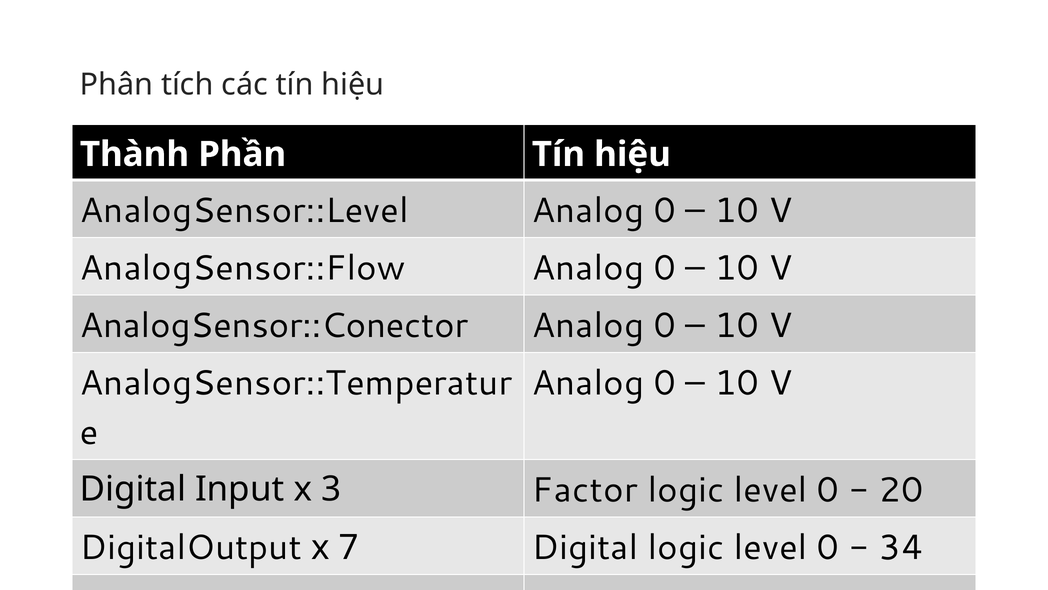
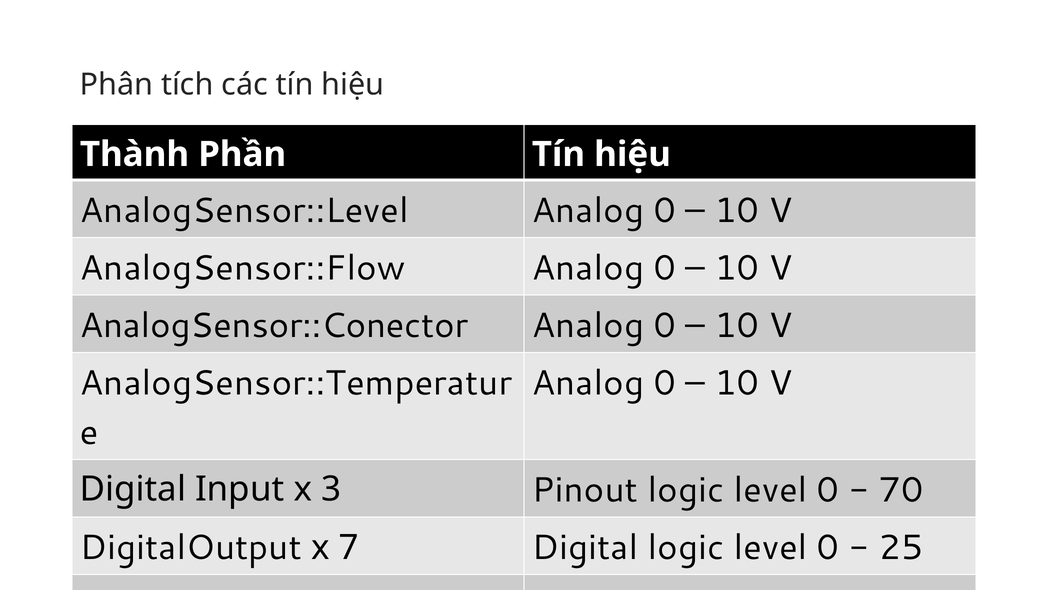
Factor: Factor -> Pinout (585, 490)
20: 20 -> 70 (901, 490)
34: 34 -> 25 (901, 547)
